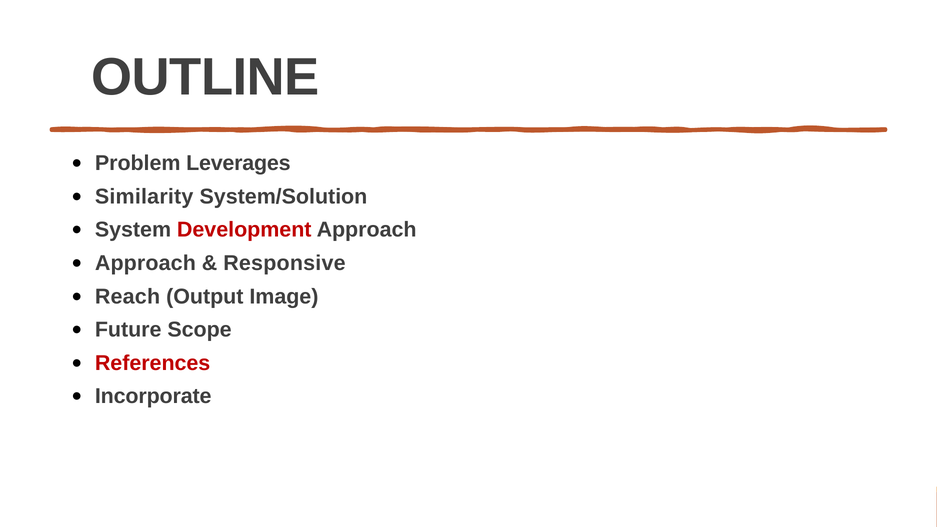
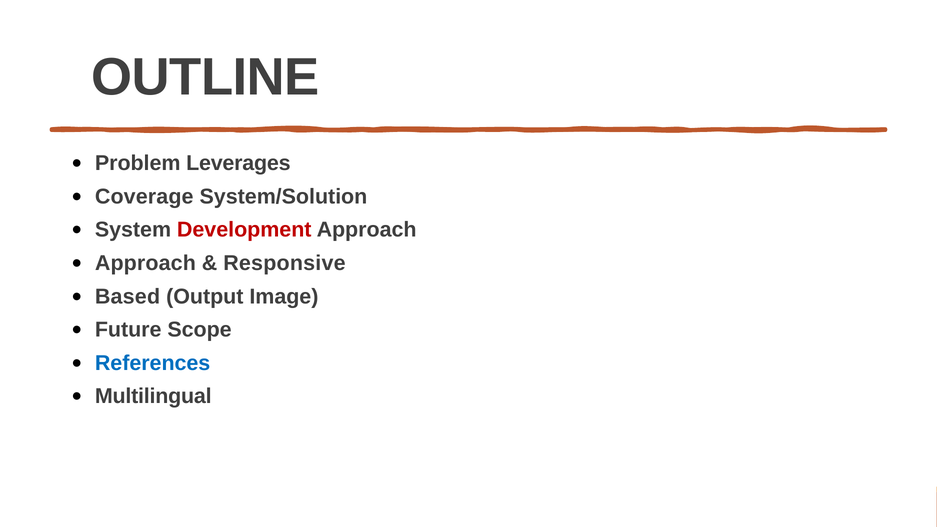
Similarity: Similarity -> Coverage (144, 197)
Reach: Reach -> Based (127, 296)
References colour: red -> blue (153, 363)
Incorporate: Incorporate -> Multilingual (153, 396)
